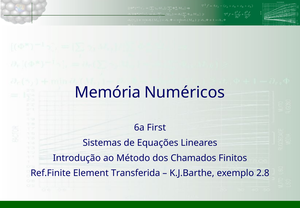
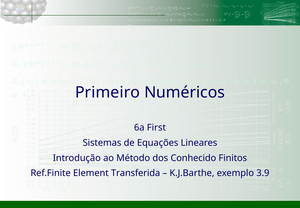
Memória: Memória -> Primeiro (107, 92)
Chamados: Chamados -> Conhecido (193, 158)
2.8: 2.8 -> 3.9 (263, 173)
